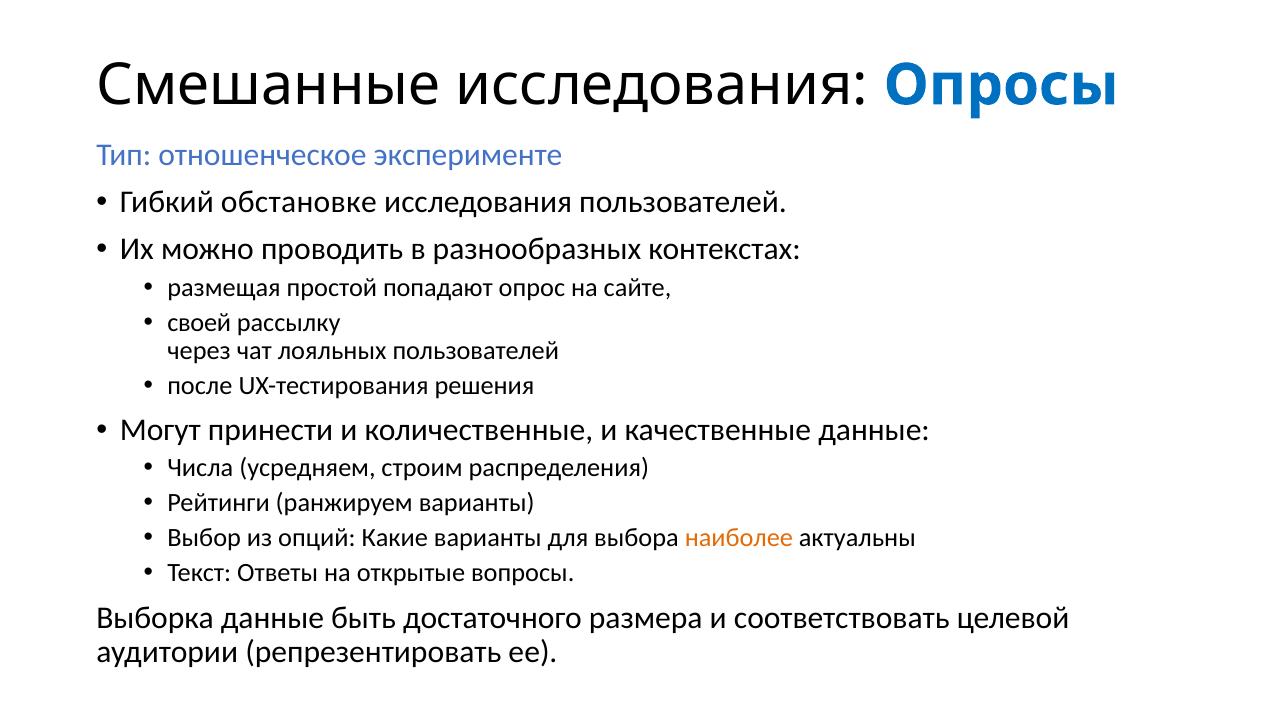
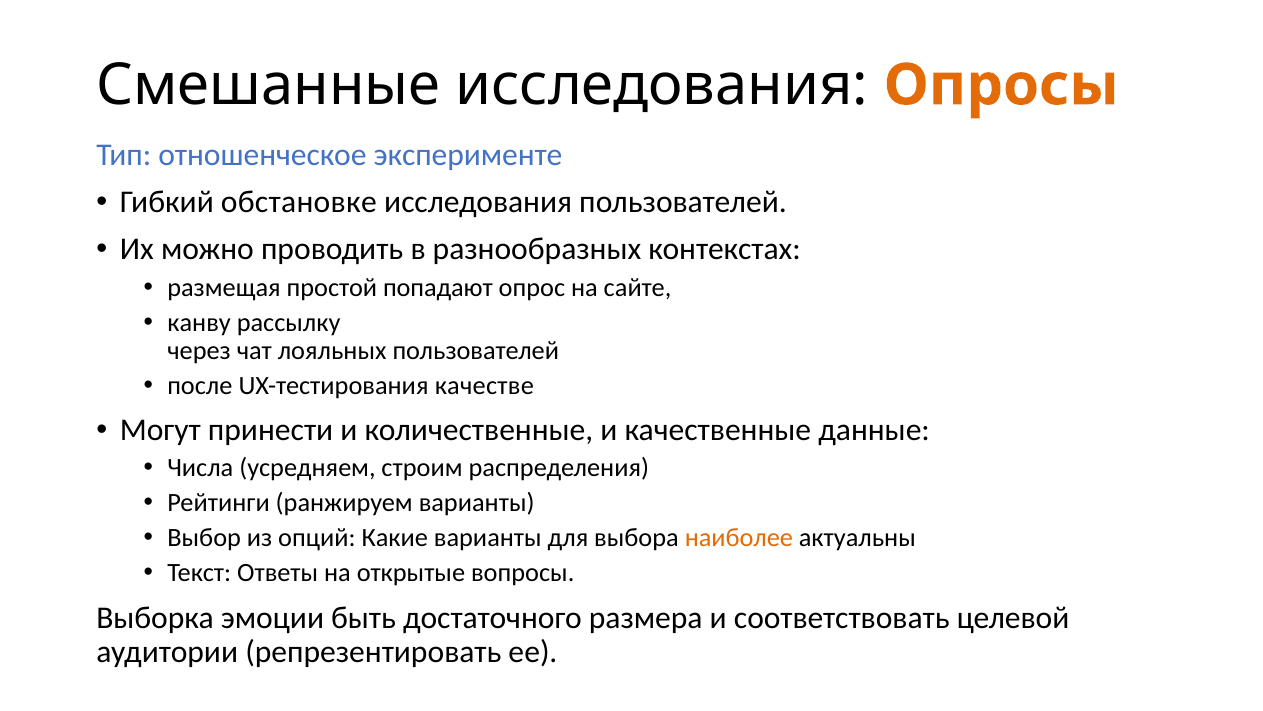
Опросы colour: blue -> orange (1001, 85)
своей: своей -> канву (199, 322)
решения: решения -> качестве (484, 386)
Выборка данные: данные -> эмоции (272, 617)
